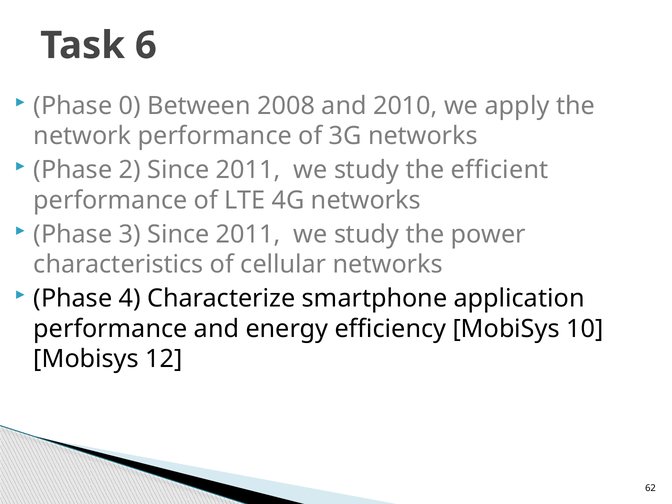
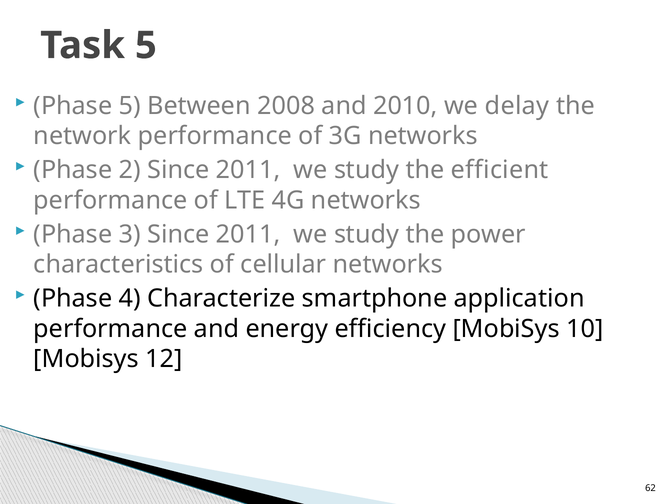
Task 6: 6 -> 5 (146, 45)
Phase 0: 0 -> 5 (130, 106)
apply: apply -> delay (517, 106)
